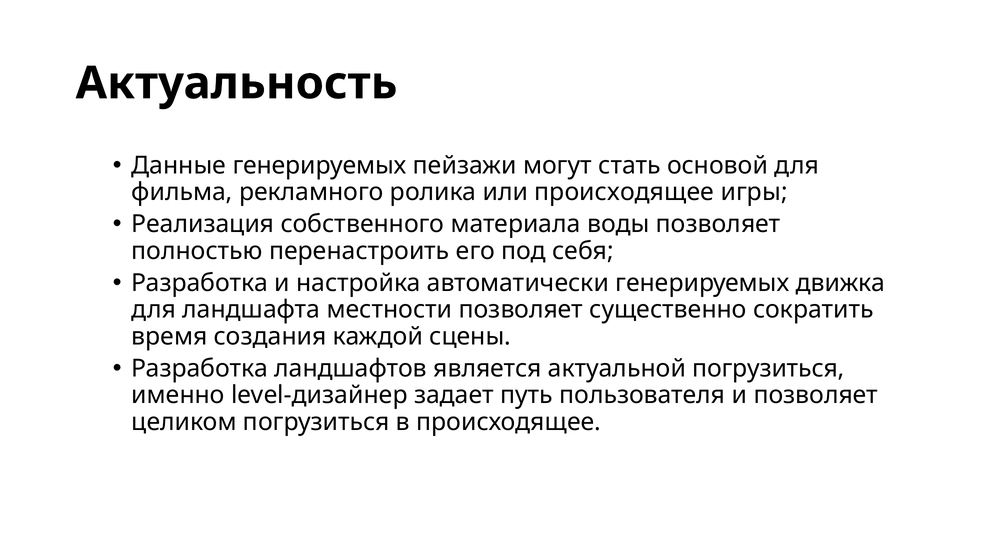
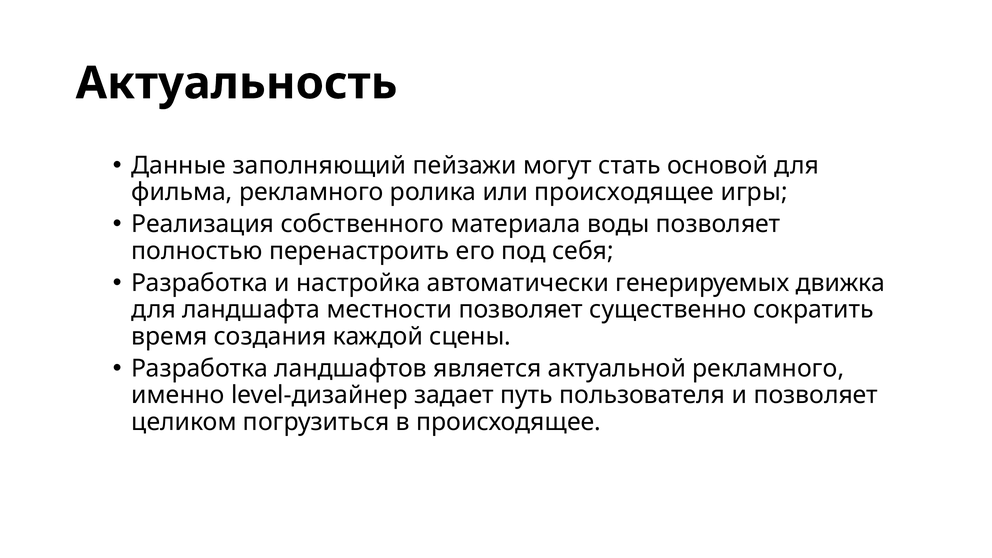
Данные генерируемых: генерируемых -> заполняющий (319, 166)
актуальной погрузиться: погрузиться -> рекламного (768, 368)
